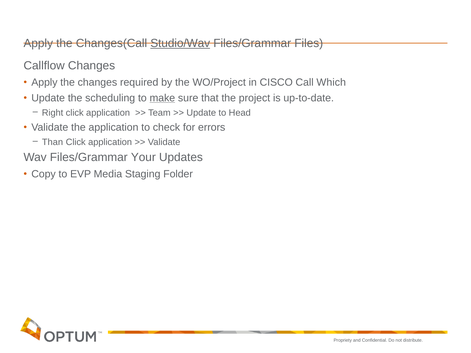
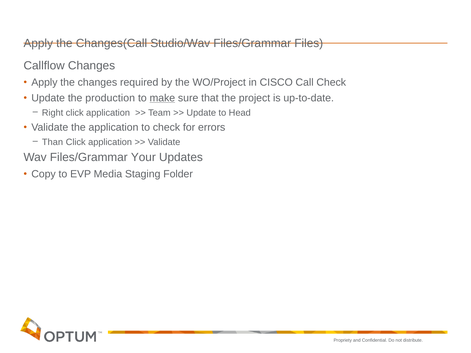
Studio/Wav underline: present -> none (180, 43)
Call Which: Which -> Check (331, 82)
scheduling: scheduling -> production (110, 98)
